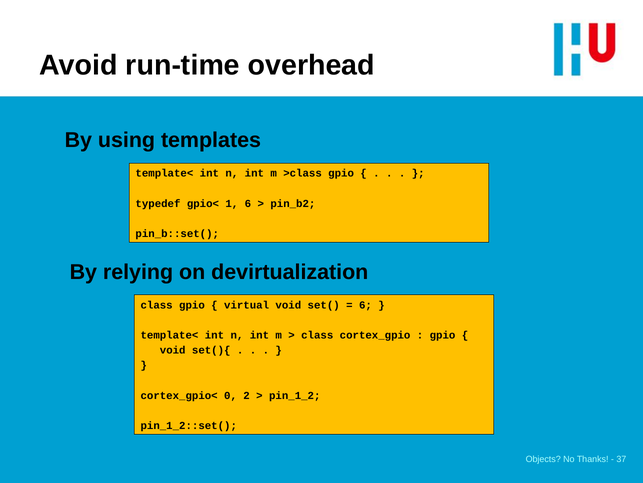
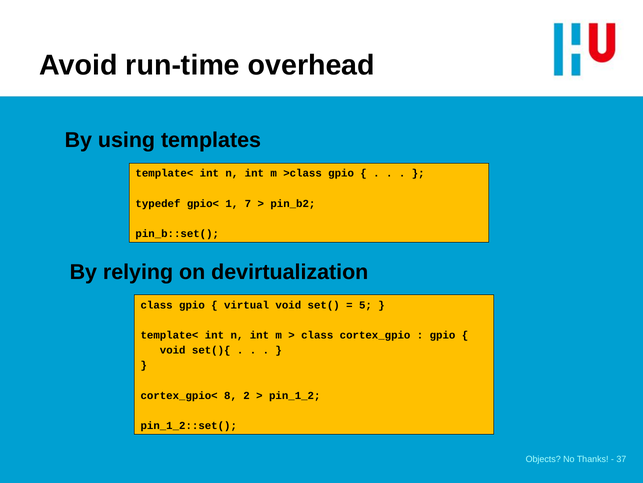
1 6: 6 -> 7 (248, 203)
6: 6 -> 5 (365, 305)
0: 0 -> 8 (231, 395)
